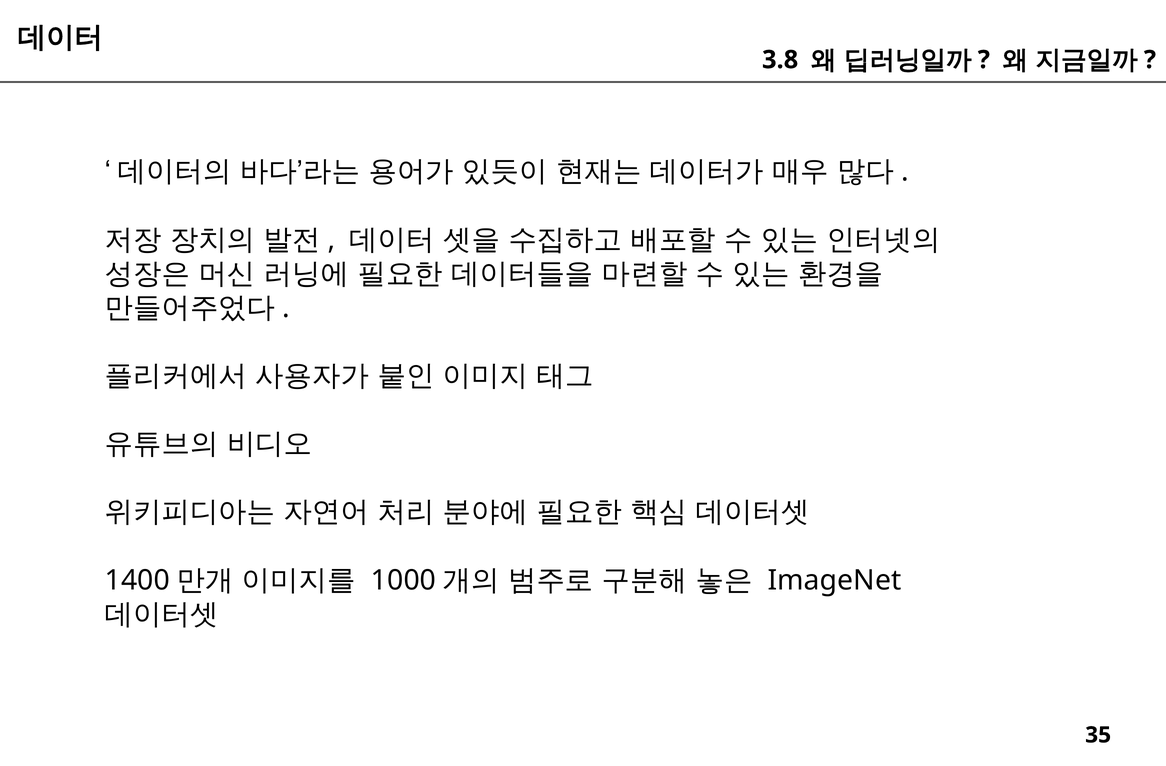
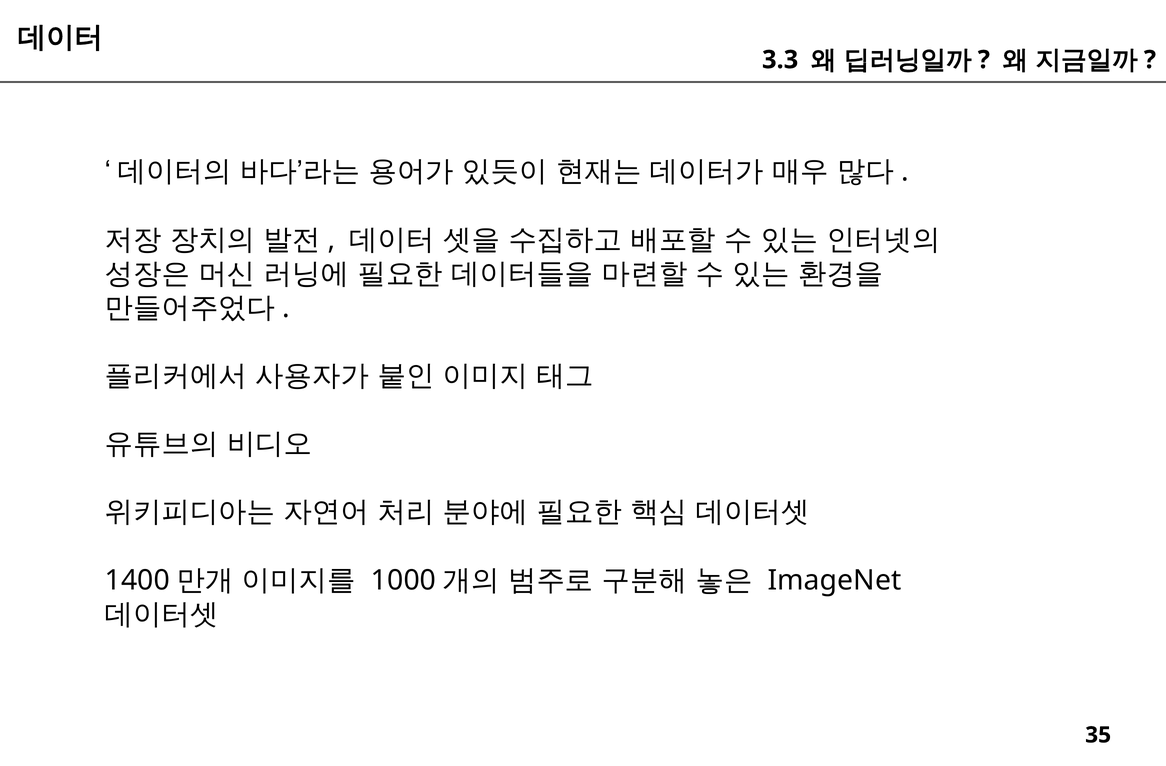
3.8: 3.8 -> 3.3 (780, 60)
